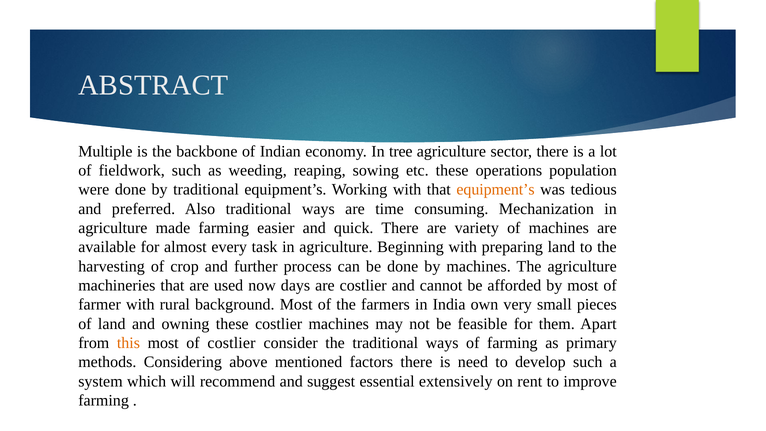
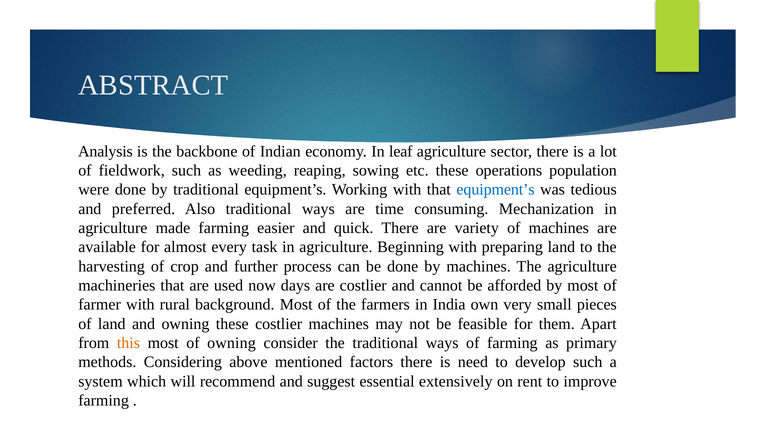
Multiple: Multiple -> Analysis (105, 151)
tree: tree -> leaf (401, 151)
equipment’s colour: orange -> blue (496, 190)
of costlier: costlier -> owning (231, 343)
